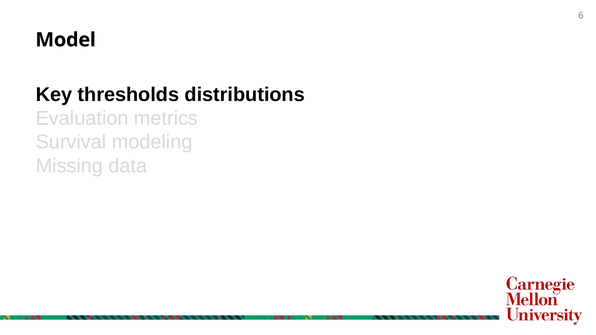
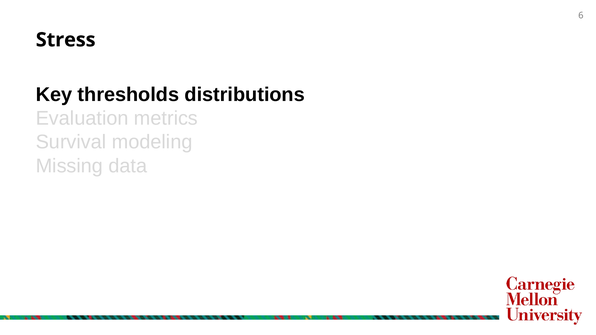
Model: Model -> Stress (66, 40)
